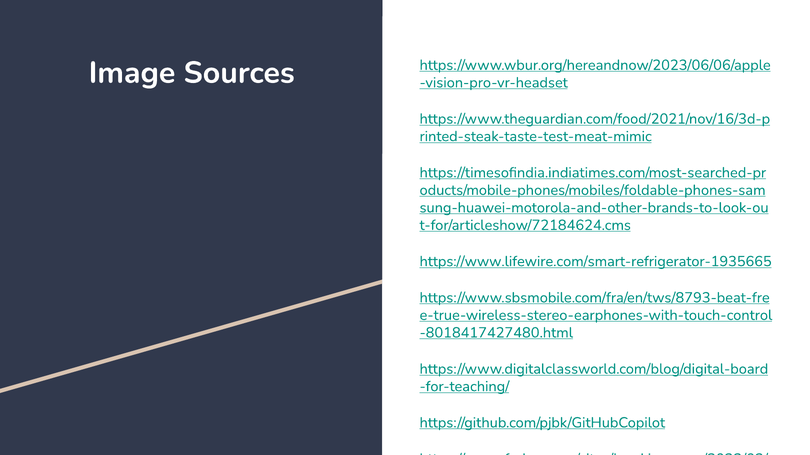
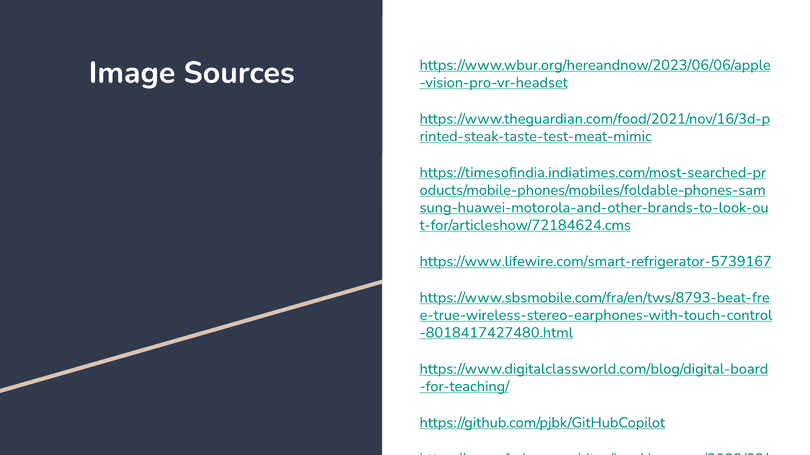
https://www.lifewire.com/smart-refrigerator-1935665: https://www.lifewire.com/smart-refrigerator-1935665 -> https://www.lifewire.com/smart-refrigerator-5739167 (596, 262)
